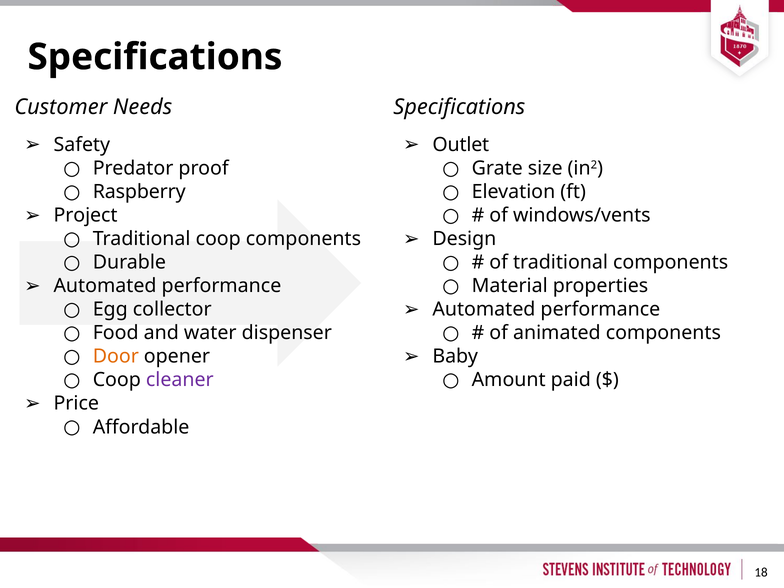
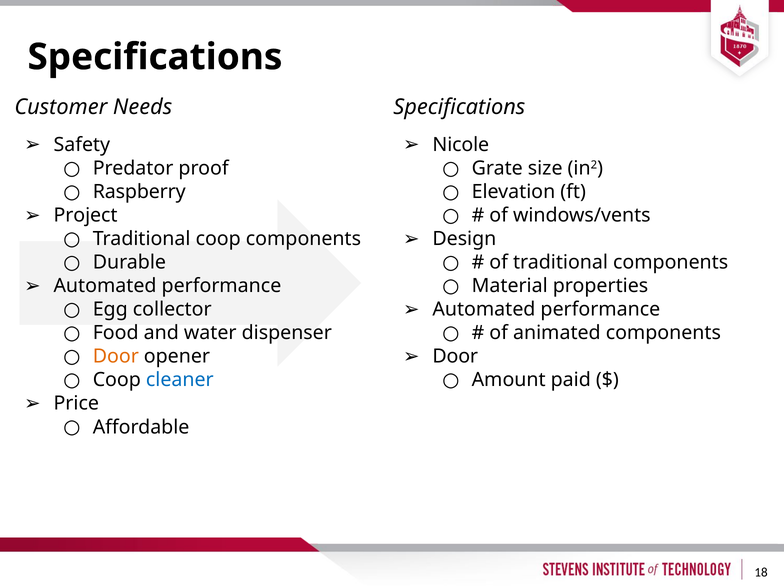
Outlet: Outlet -> Nicole (461, 145)
Baby: Baby -> Door (455, 356)
cleaner colour: purple -> blue (180, 380)
